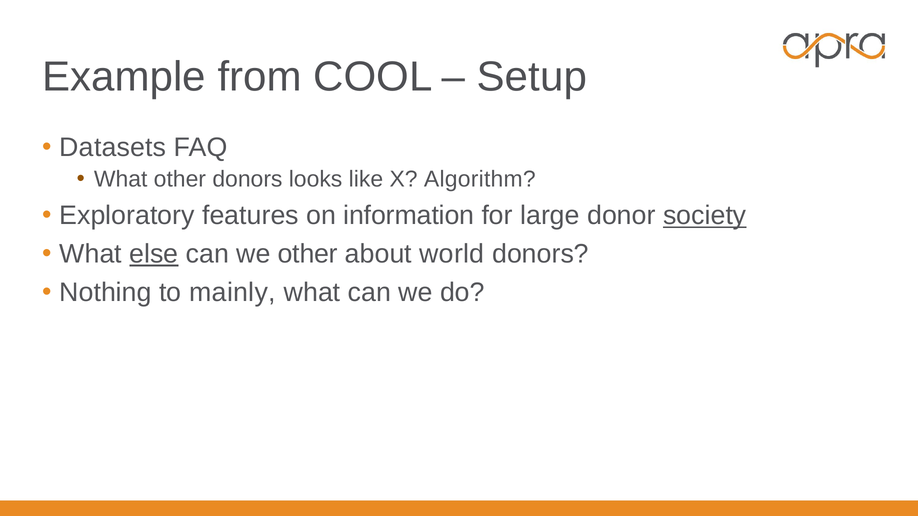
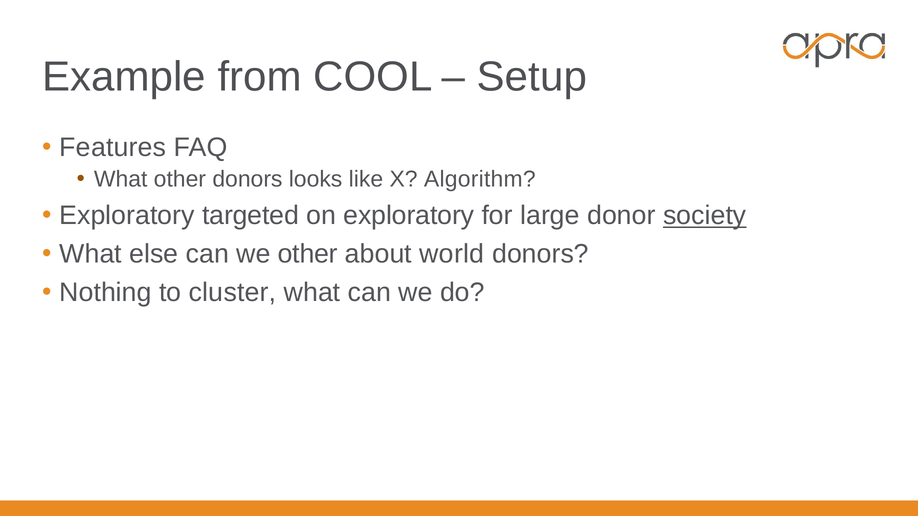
Datasets: Datasets -> Features (113, 148)
features: features -> targeted (251, 216)
on information: information -> exploratory (409, 216)
else underline: present -> none (154, 254)
mainly: mainly -> cluster (233, 293)
